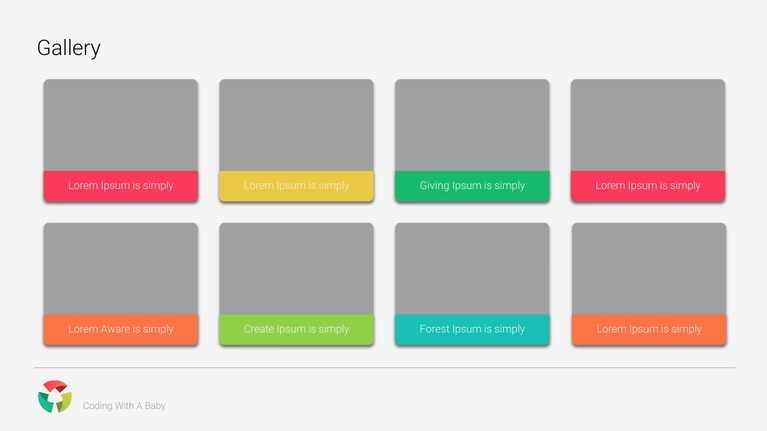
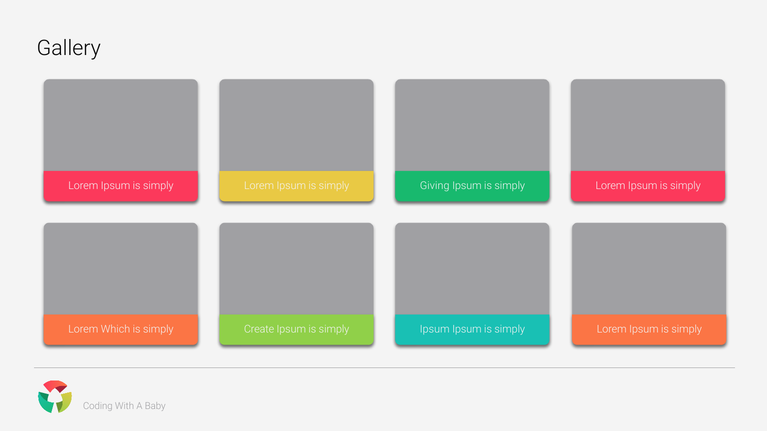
Aware: Aware -> Which (115, 330)
simply Forest: Forest -> Ipsum (435, 330)
